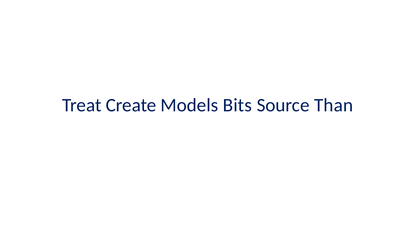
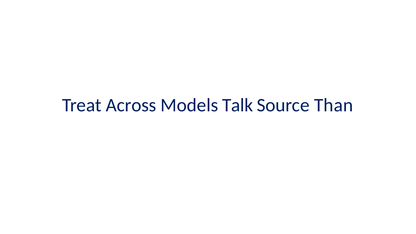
Create: Create -> Across (131, 105)
Bits: Bits -> Talk (238, 105)
